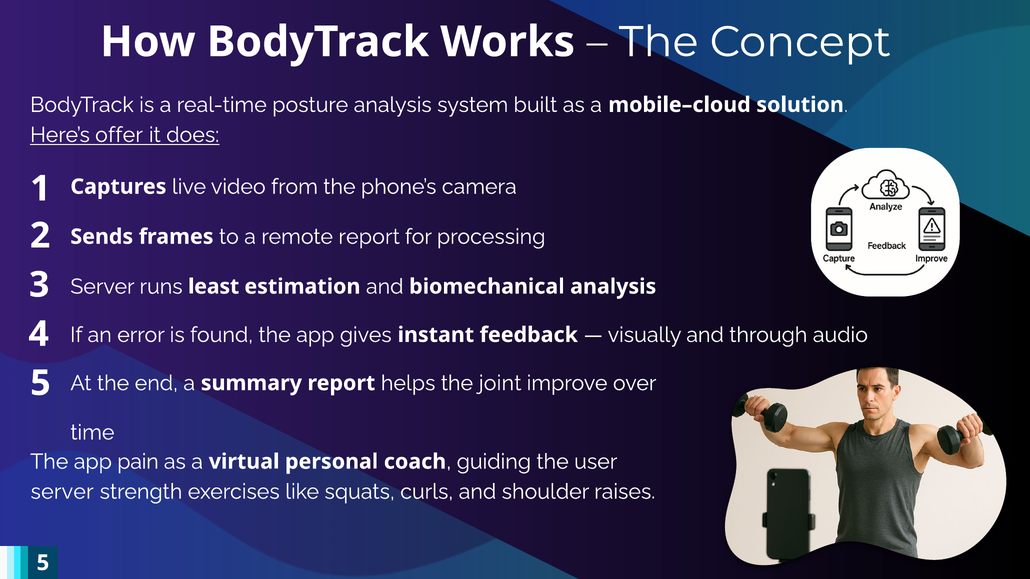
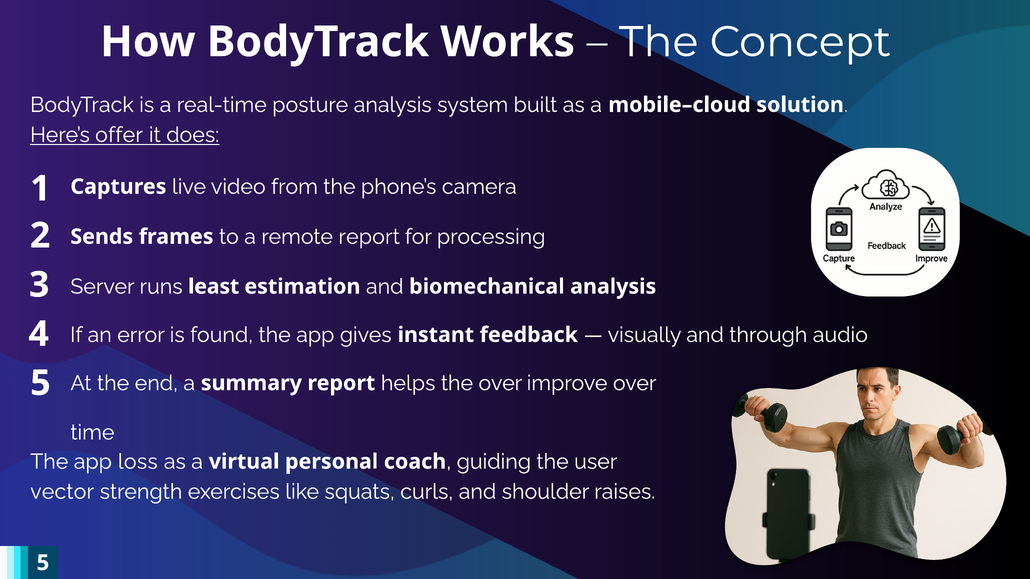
the joint: joint -> over (500, 383)
pain: pain -> loss (138, 462)
server: server -> vector (62, 492)
